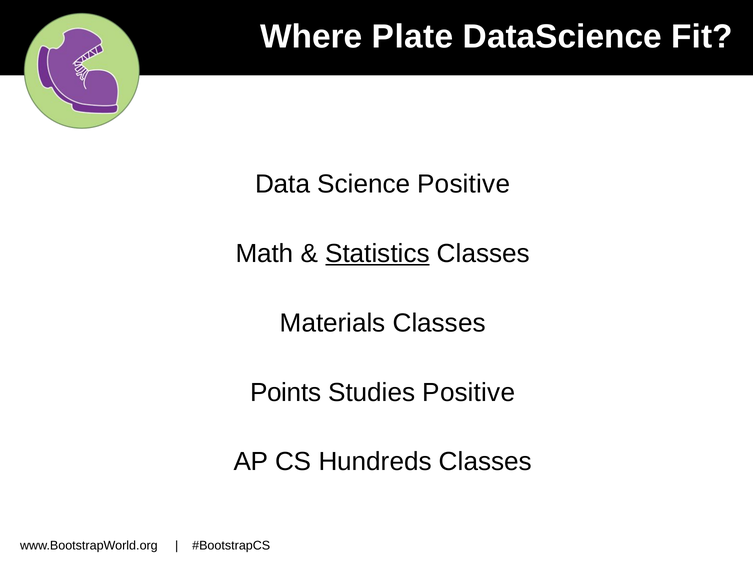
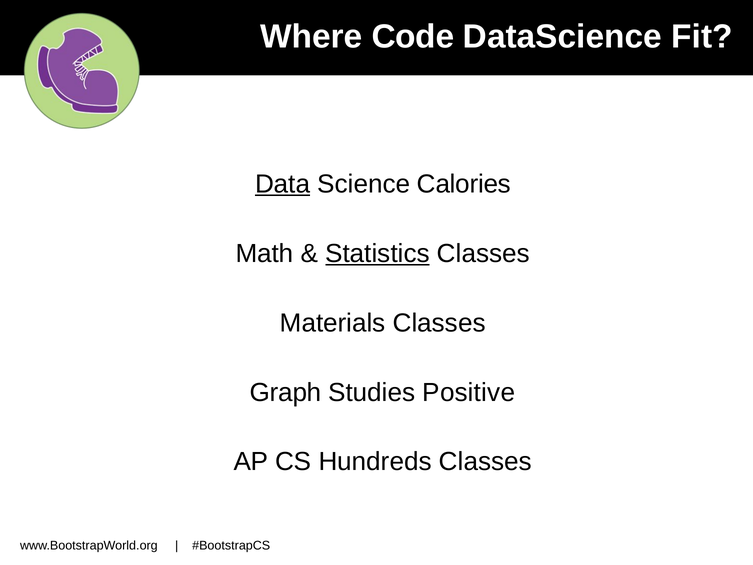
Plate: Plate -> Code (413, 37)
Data underline: none -> present (283, 184)
Science Positive: Positive -> Calories (464, 184)
Points: Points -> Graph (286, 392)
